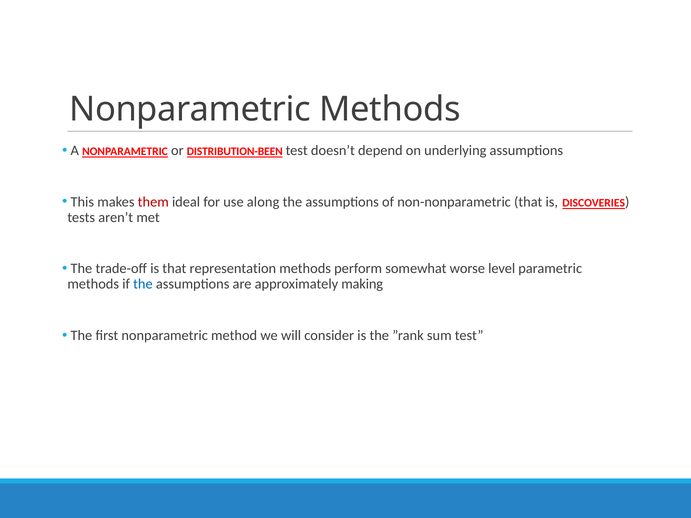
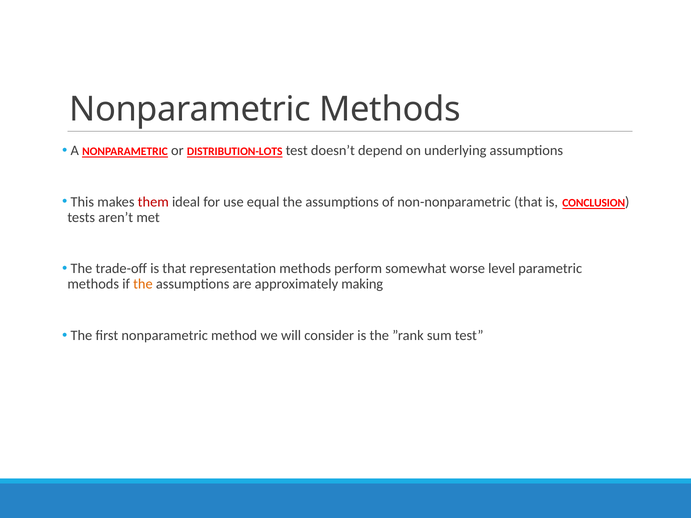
DISTRIBUTION-BEEN: DISTRIBUTION-BEEN -> DISTRIBUTION-LOTS (235, 152)
along: along -> equal (263, 202)
DISCOVERIES: DISCOVERIES -> CONCLUSION (594, 203)
the colour: blue -> orange (143, 284)
